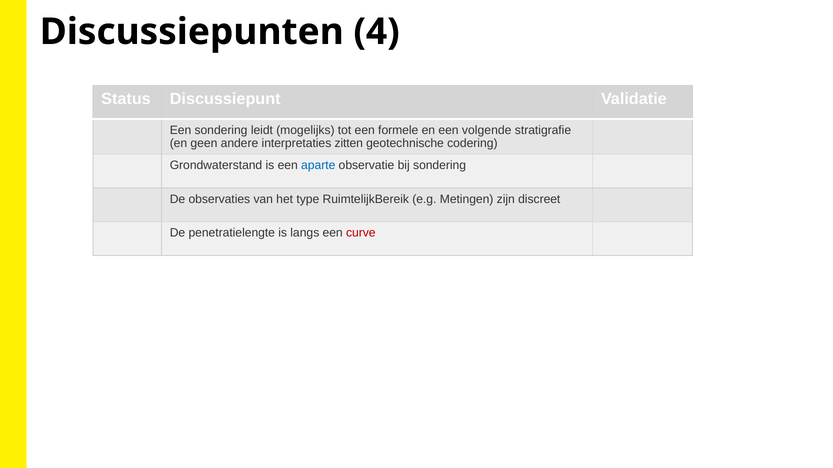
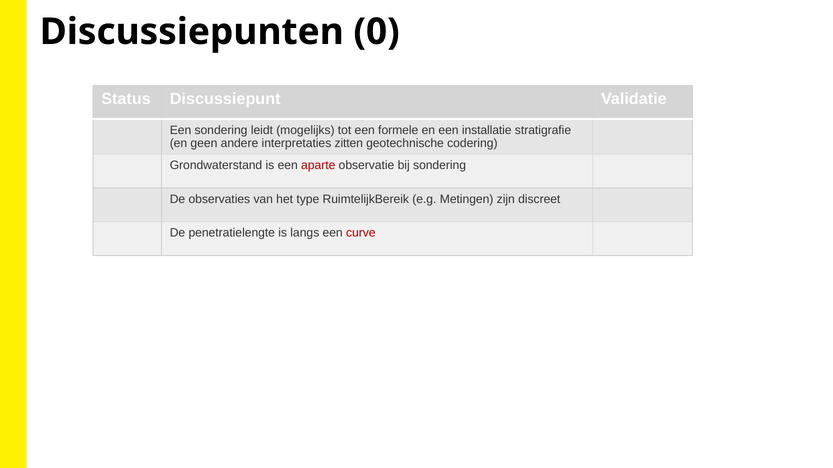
4: 4 -> 0 (377, 32)
volgende: volgende -> installatie (487, 130)
aparte colour: blue -> red (318, 166)
